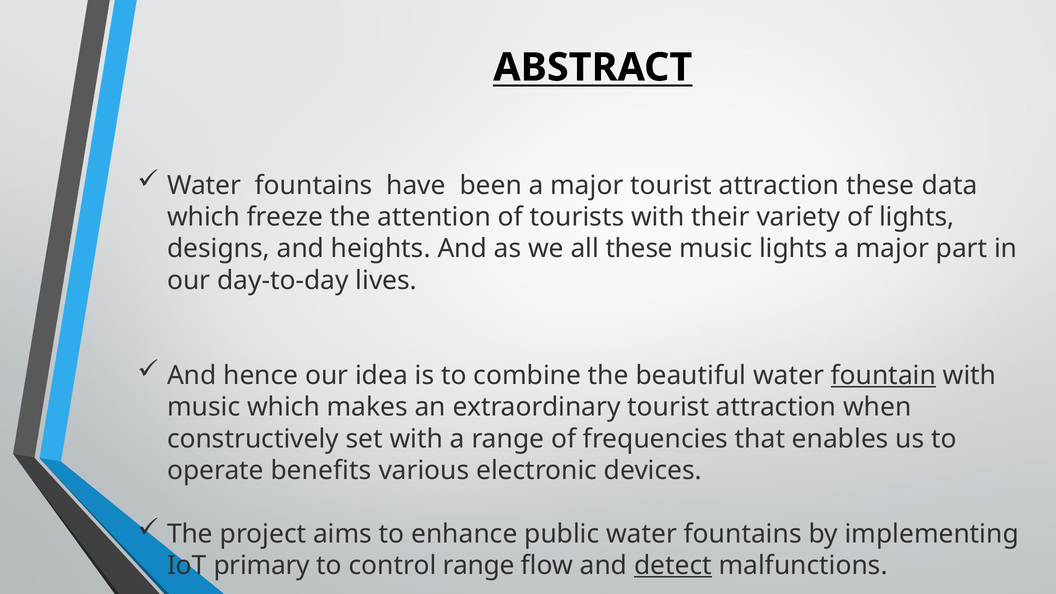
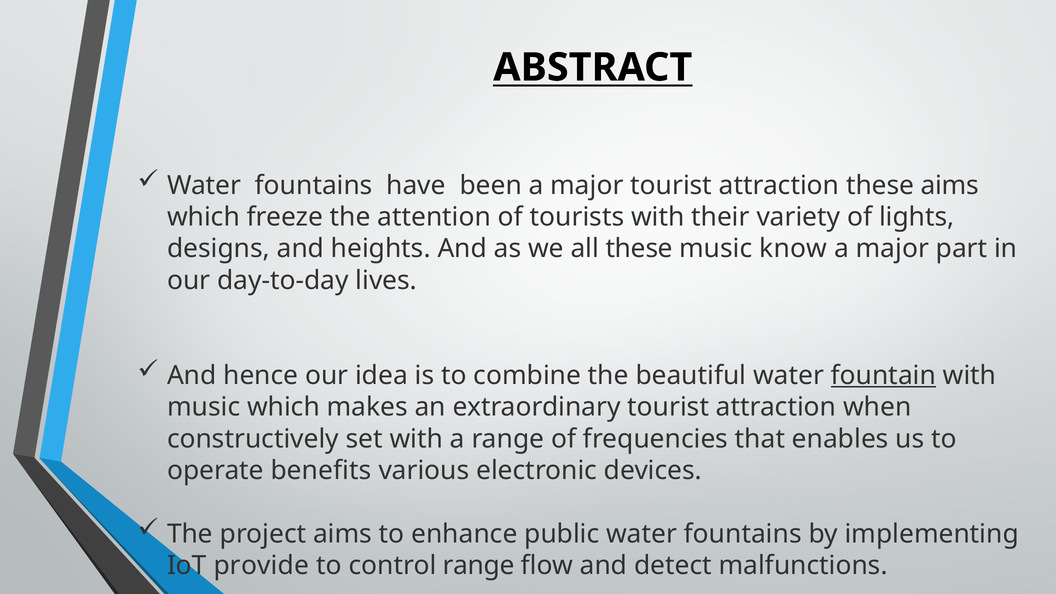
these data: data -> aims (950, 185)
music lights: lights -> know (793, 249)
primary: primary -> provide (261, 566)
detect underline: present -> none (673, 566)
